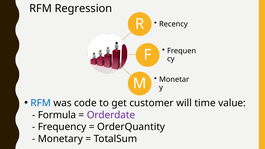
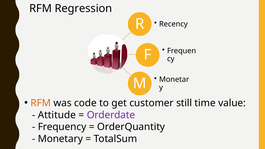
RFM colour: blue -> orange (41, 103)
will: will -> still (184, 103)
Formula: Formula -> Attitude (57, 115)
